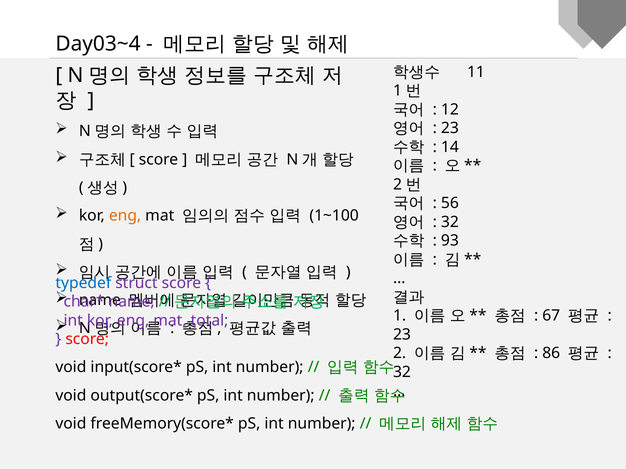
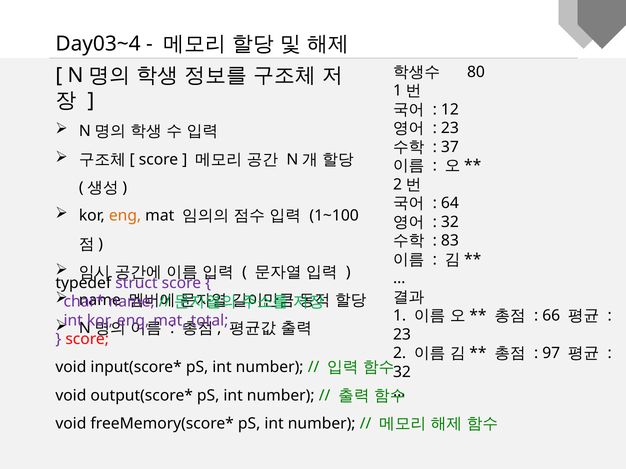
11: 11 -> 80 (476, 72)
14: 14 -> 37 (450, 147)
56: 56 -> 64 (450, 203)
93: 93 -> 83 (450, 241)
typedef colour: blue -> black (83, 283)
67: 67 -> 66 (551, 316)
86: 86 -> 97 (551, 354)
